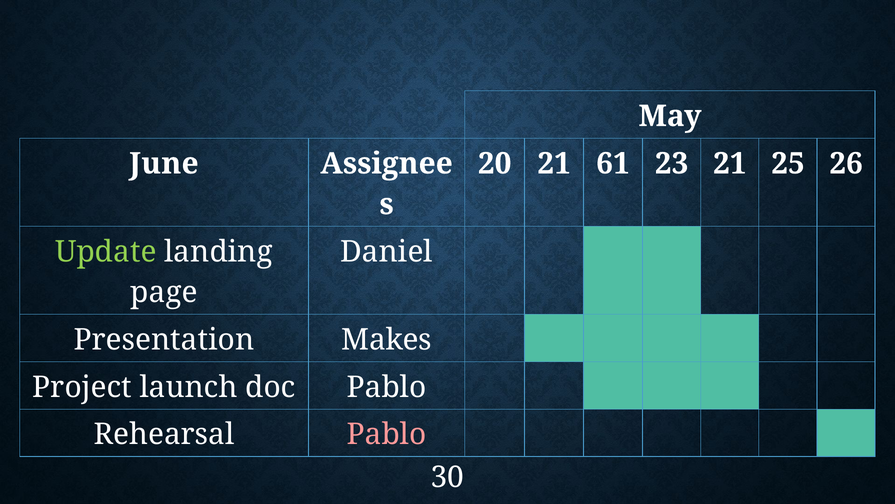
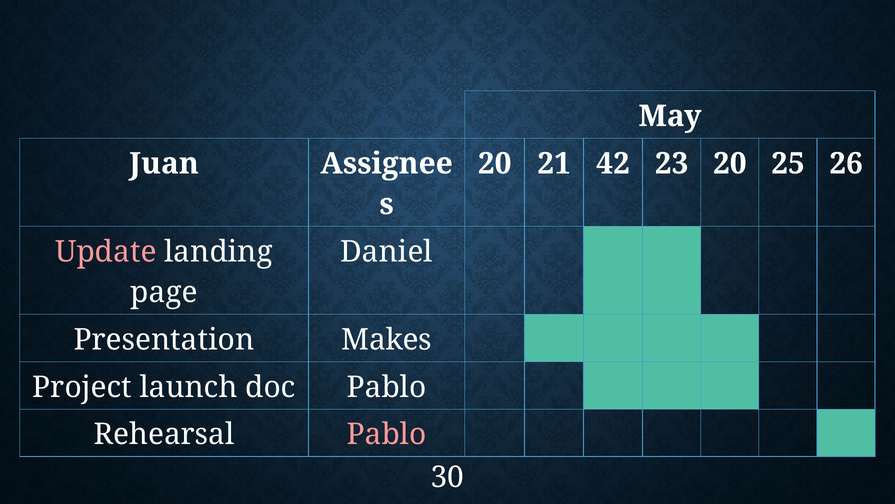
June: June -> Juan (164, 163)
61: 61 -> 42 (613, 163)
23 21: 21 -> 20 (730, 163)
Update colour: light green -> pink (106, 251)
